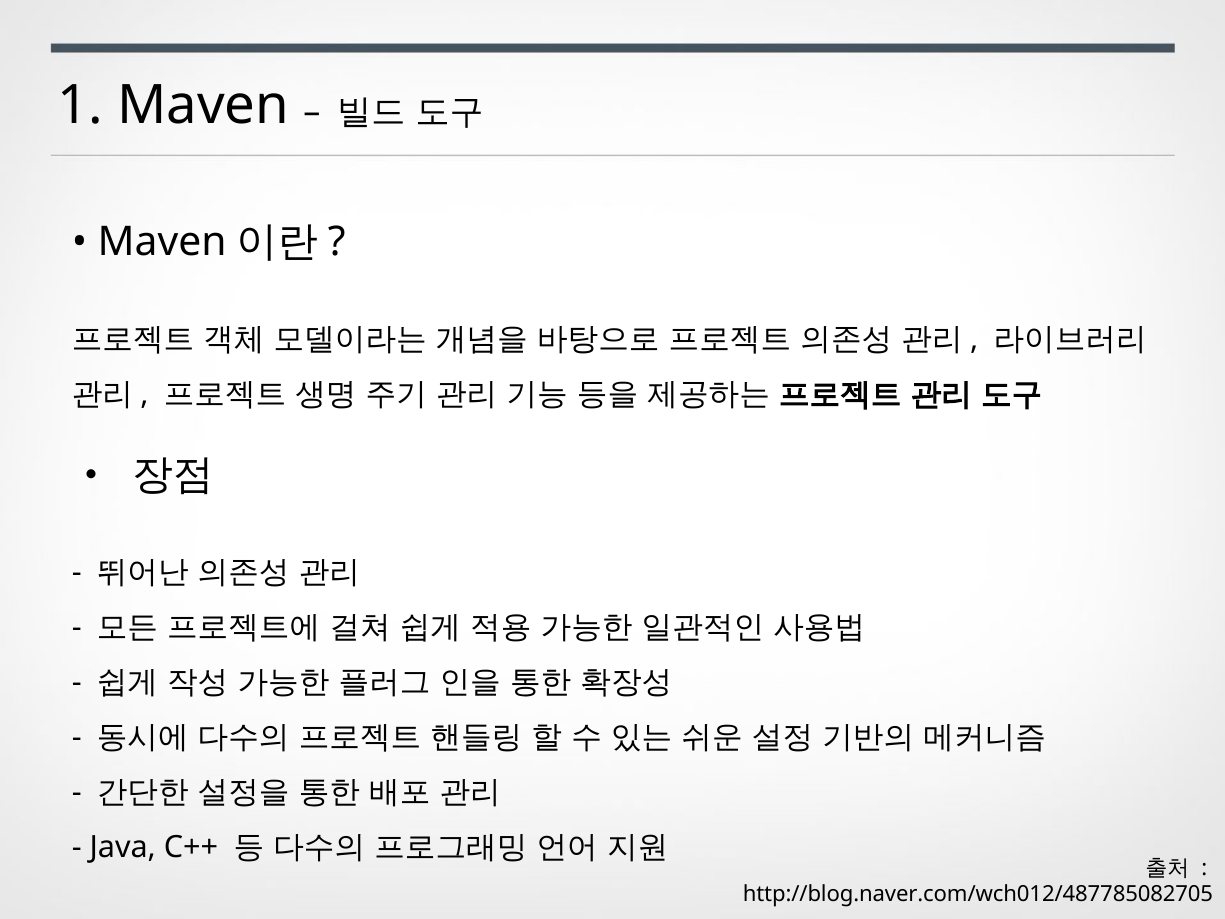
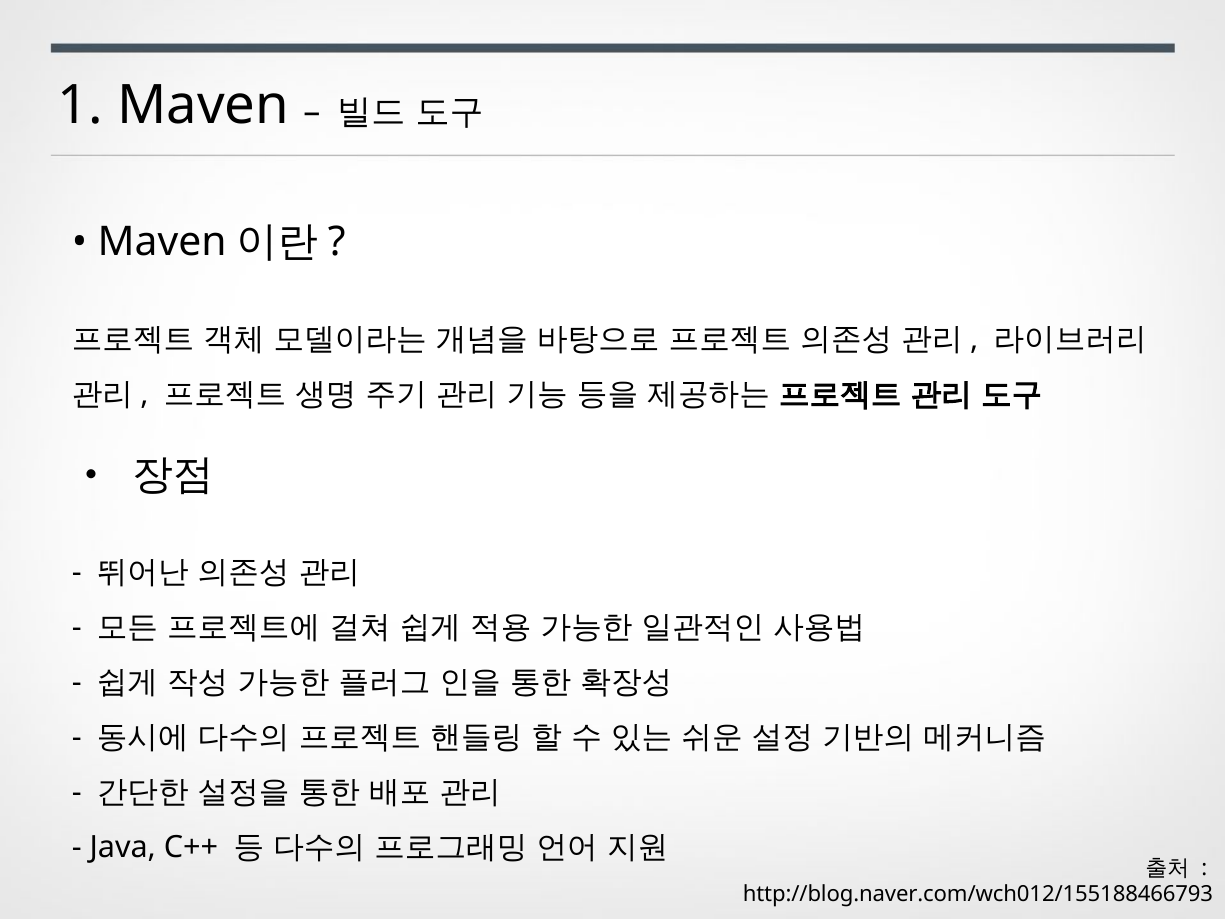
http://blog.naver.com/wch012/487785082705: http://blog.naver.com/wch012/487785082705 -> http://blog.naver.com/wch012/155188466793 (978, 894)
